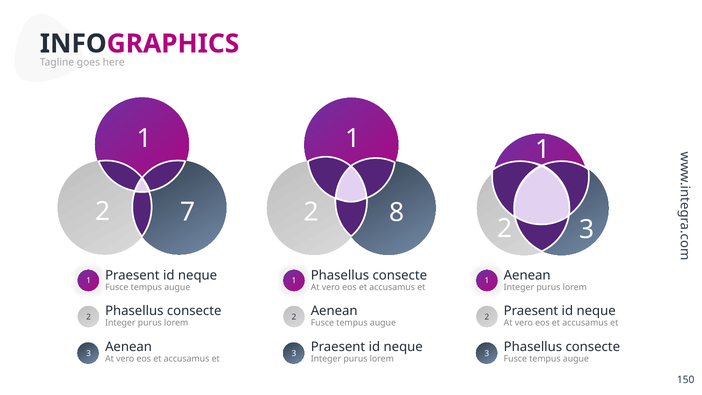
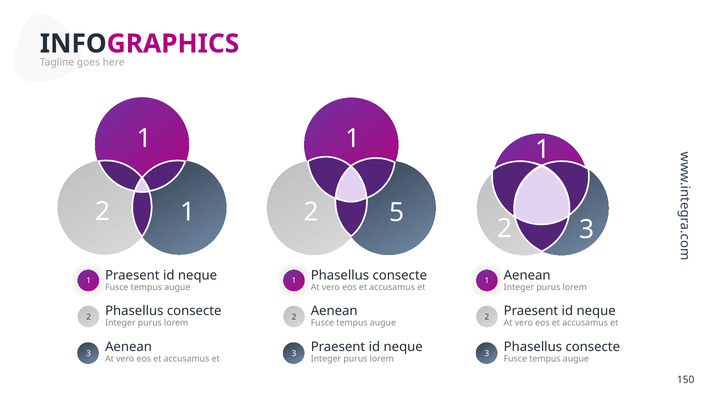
2 7: 7 -> 1 (188, 212)
8: 8 -> 5 (397, 212)
